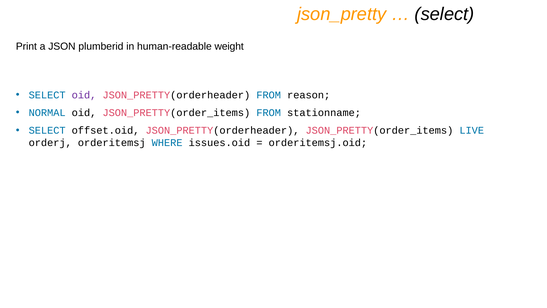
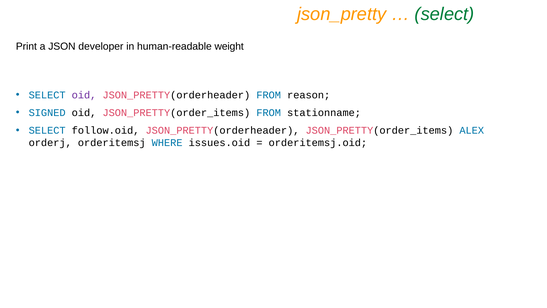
select colour: black -> green (445, 14)
plumberid: plumberid -> developer (101, 46)
NORMAL: NORMAL -> SIGNED (47, 113)
offset.oid: offset.oid -> follow.oid (106, 130)
LIVE: LIVE -> ALEX (472, 130)
